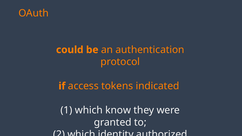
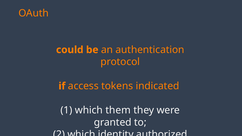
which know: know -> them (118, 110)
